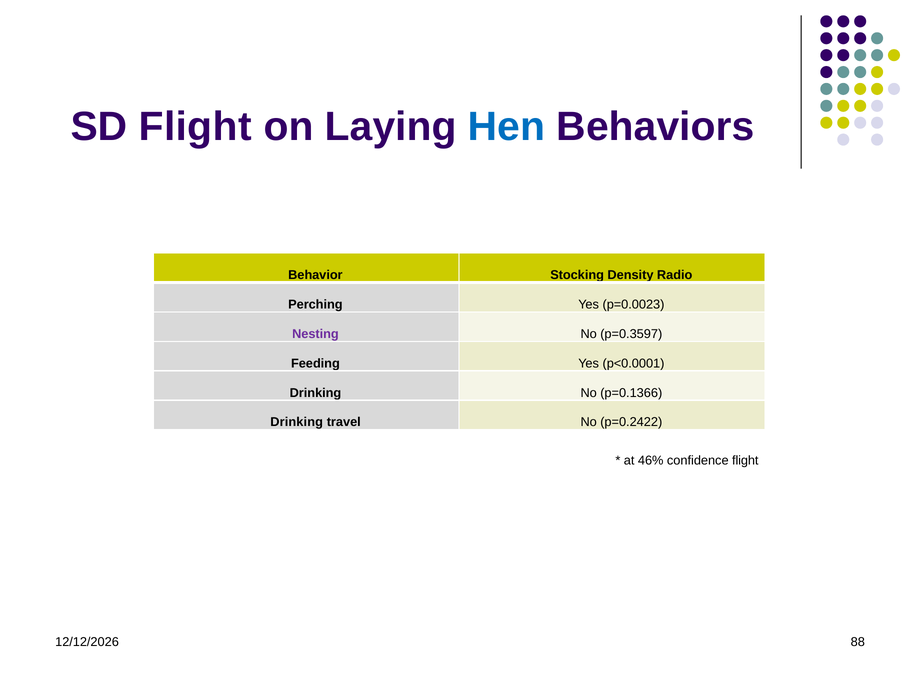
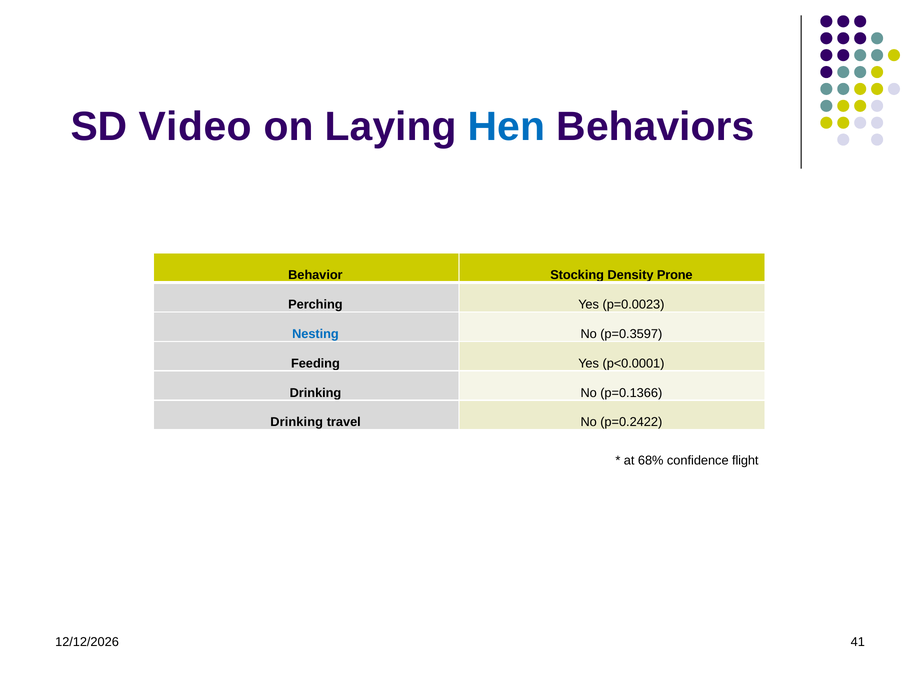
SD Flight: Flight -> Video (195, 127)
Radio: Radio -> Prone (675, 275)
Nesting colour: purple -> blue (315, 334)
46%: 46% -> 68% (651, 461)
88: 88 -> 41 (858, 642)
